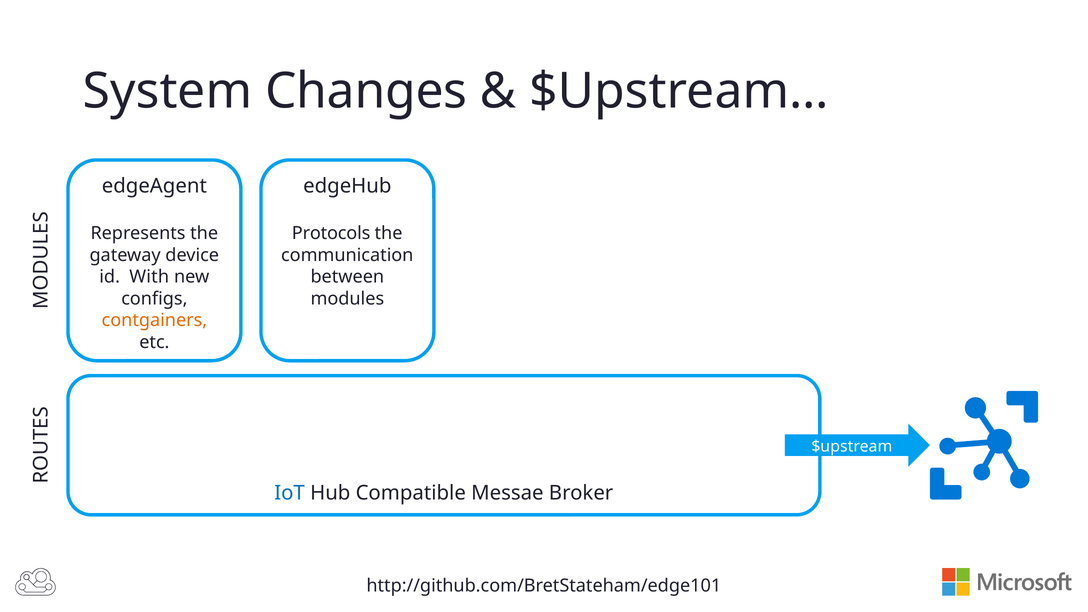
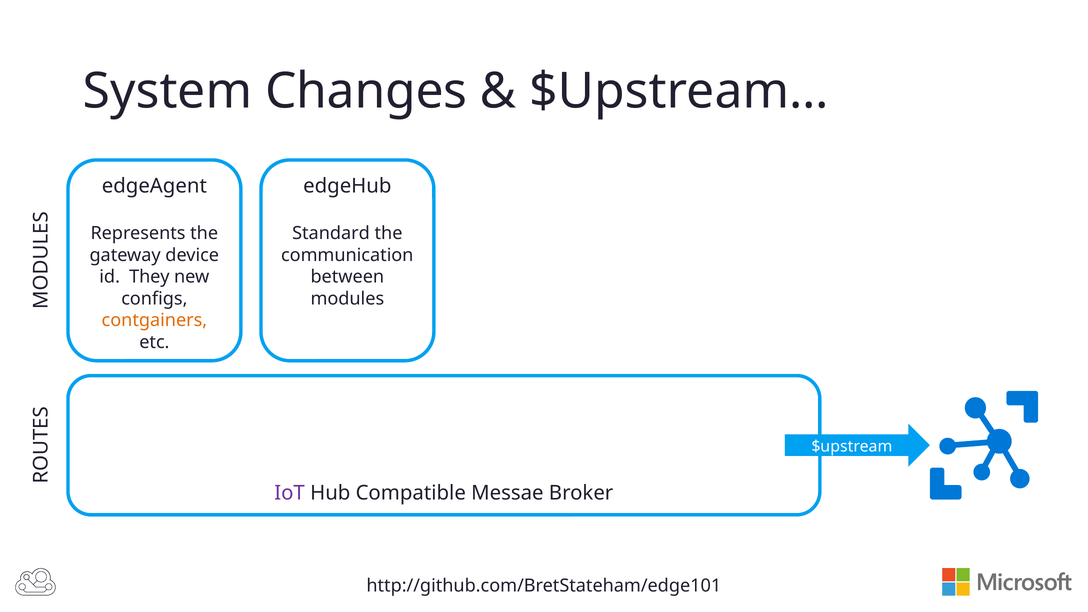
Protocols: Protocols -> Standard (331, 233)
With: With -> They (149, 277)
IoT colour: blue -> purple (290, 493)
